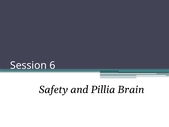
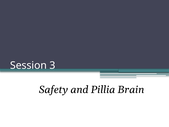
6: 6 -> 3 (52, 65)
